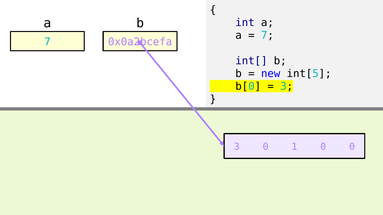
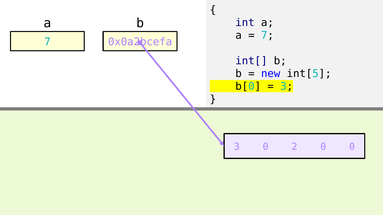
1: 1 -> 2 (294, 147)
